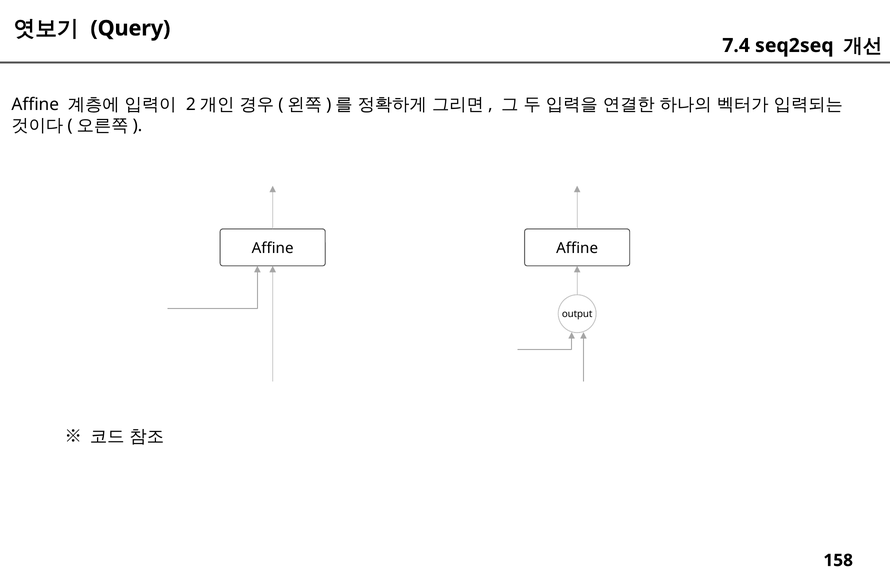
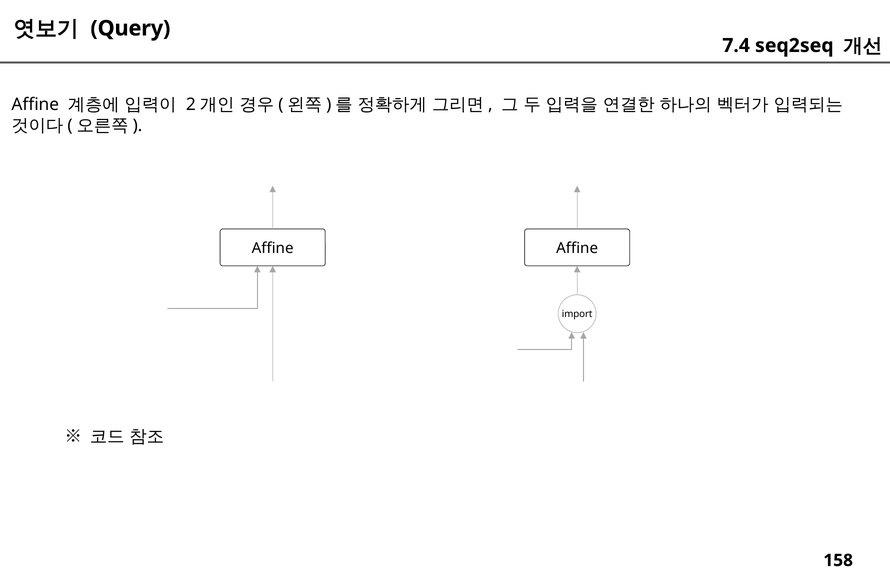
output: output -> import (577, 315)
